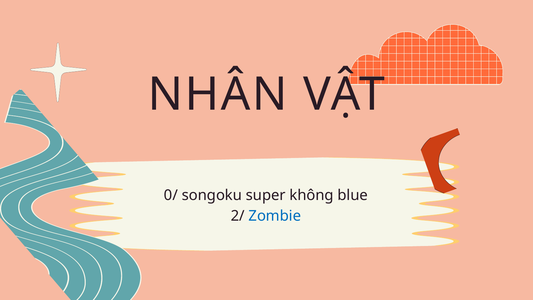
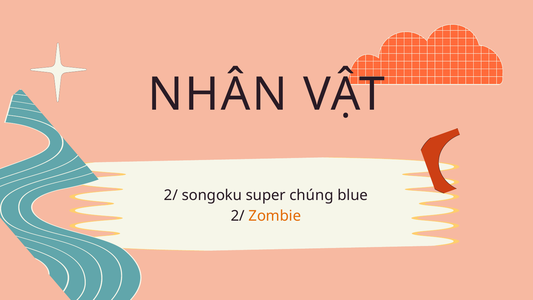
0/: 0/ -> 2/ (171, 195)
không: không -> chúng (311, 195)
Zombie colour: blue -> orange (275, 216)
